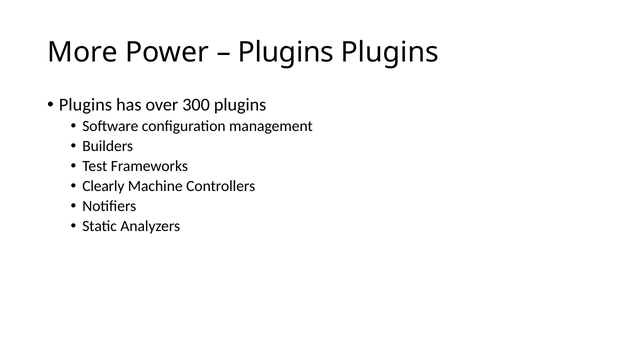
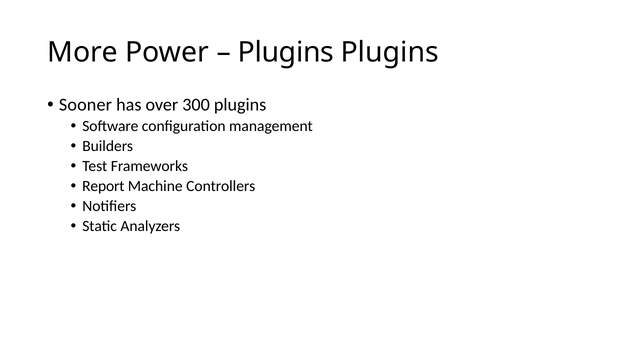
Plugins: Plugins -> Sooner (85, 105)
Clearly: Clearly -> Report (103, 186)
